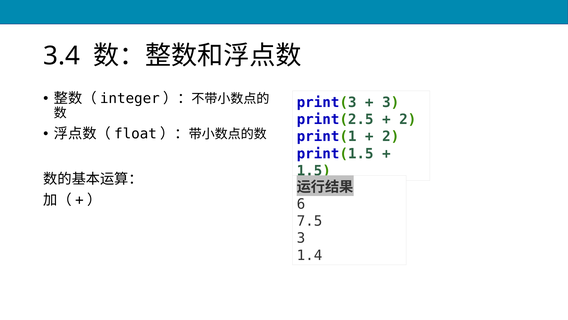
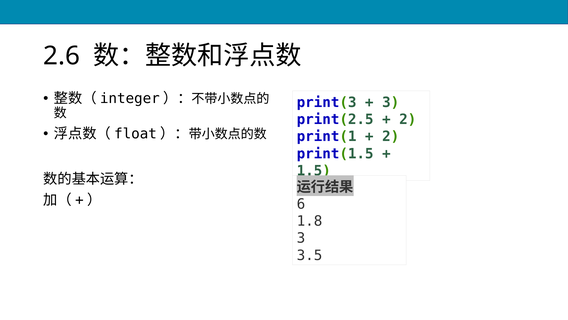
3.4: 3.4 -> 2.6 (62, 56)
7.5: 7.5 -> 1.8 (310, 221)
1.4: 1.4 -> 3.5 (310, 255)
